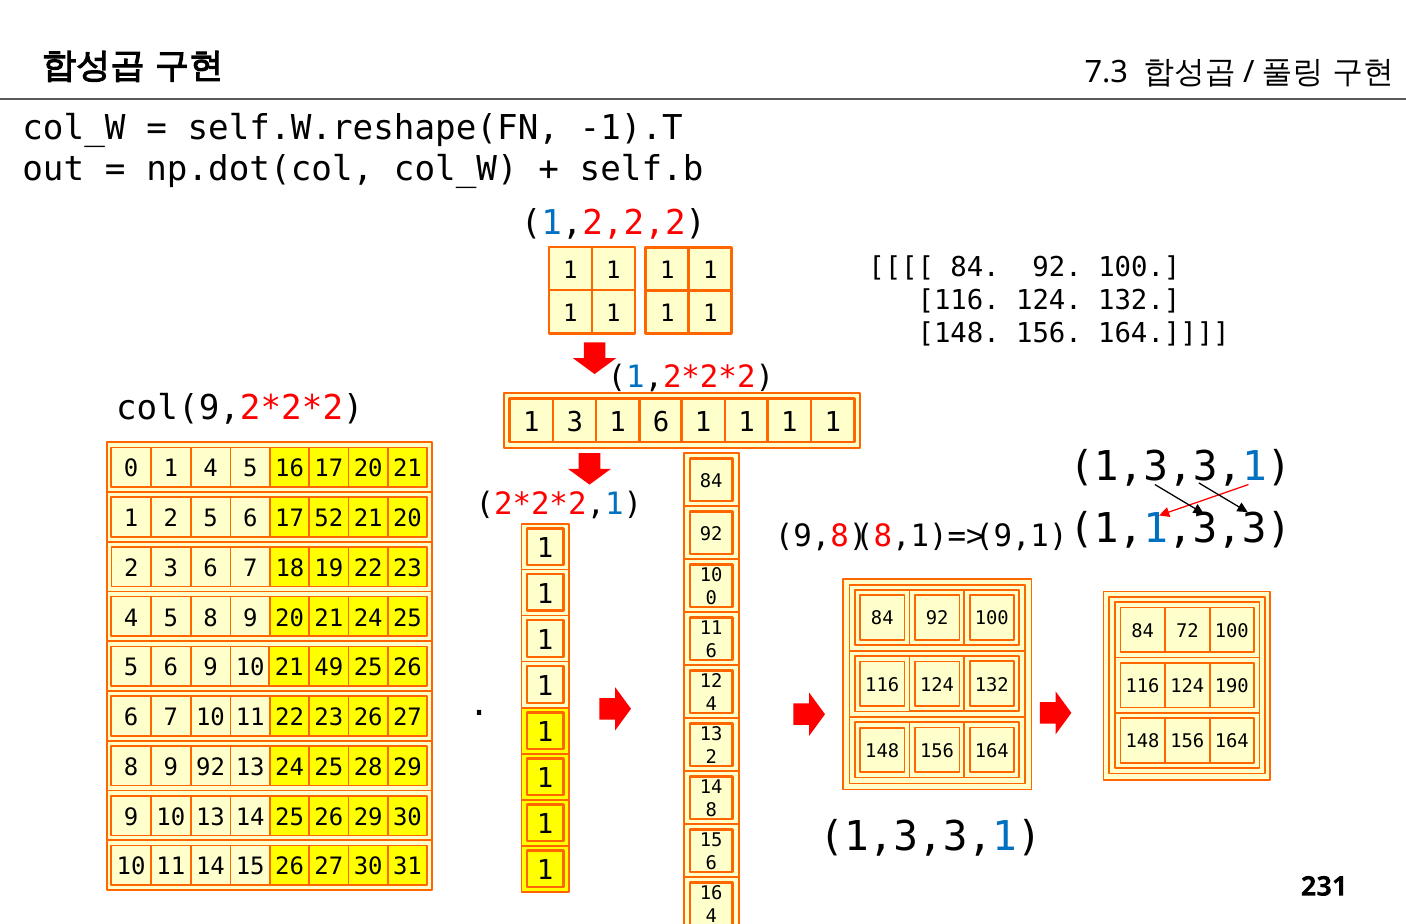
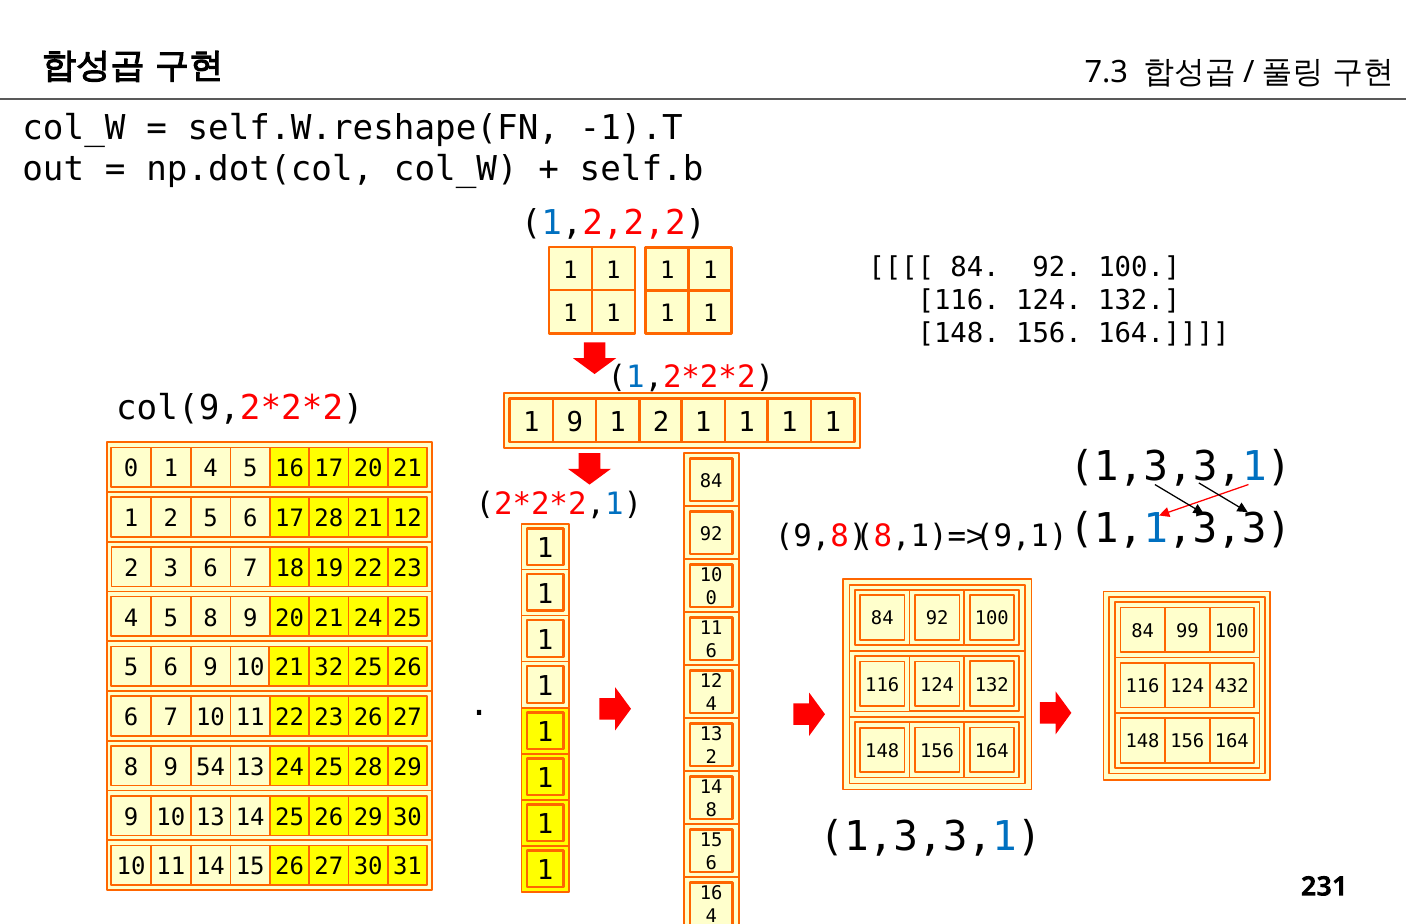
1 3: 3 -> 9 (575, 422)
6: 6 -> 2 (661, 422)
17 52: 52 -> 28 (329, 518)
21 20: 20 -> 12 (408, 518)
72: 72 -> 99 (1187, 631)
49: 49 -> 32 (329, 668)
190: 190 -> 432 (1232, 686)
9 92: 92 -> 54 (211, 767)
